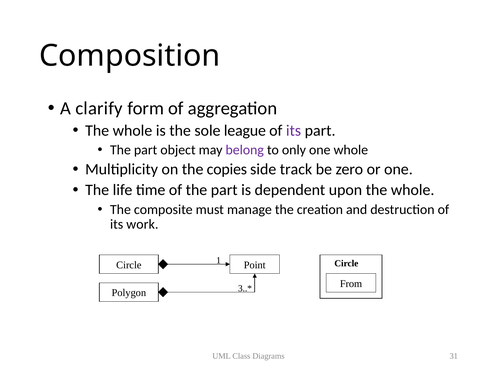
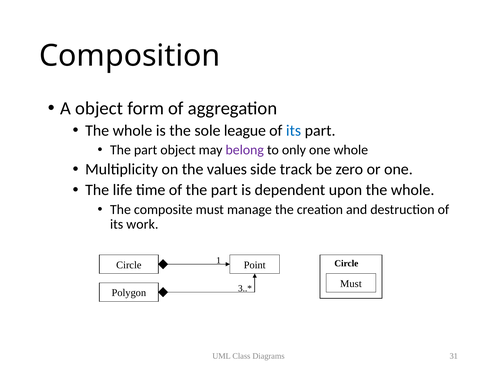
A clarify: clarify -> object (99, 108)
its colour: purple -> blue (294, 130)
copies: copies -> values (227, 169)
From: From -> Must (351, 283)
